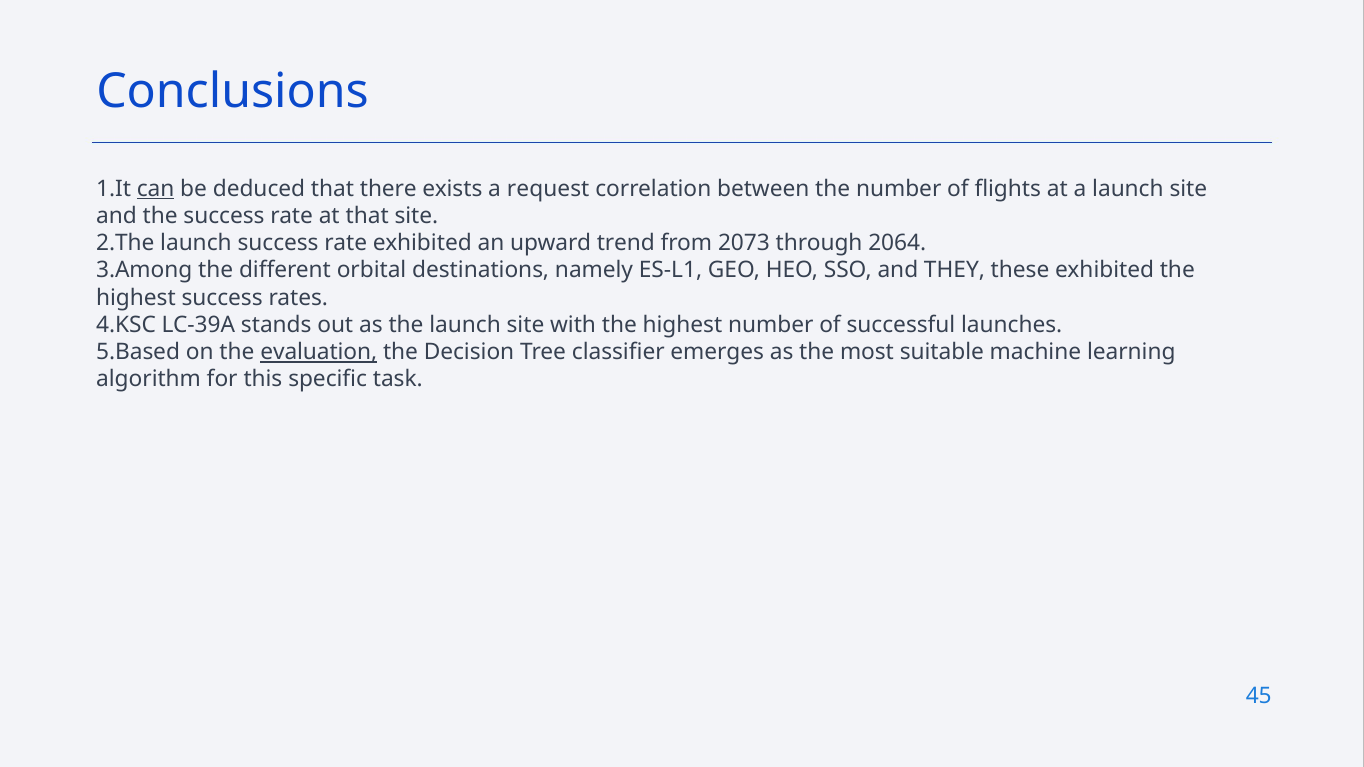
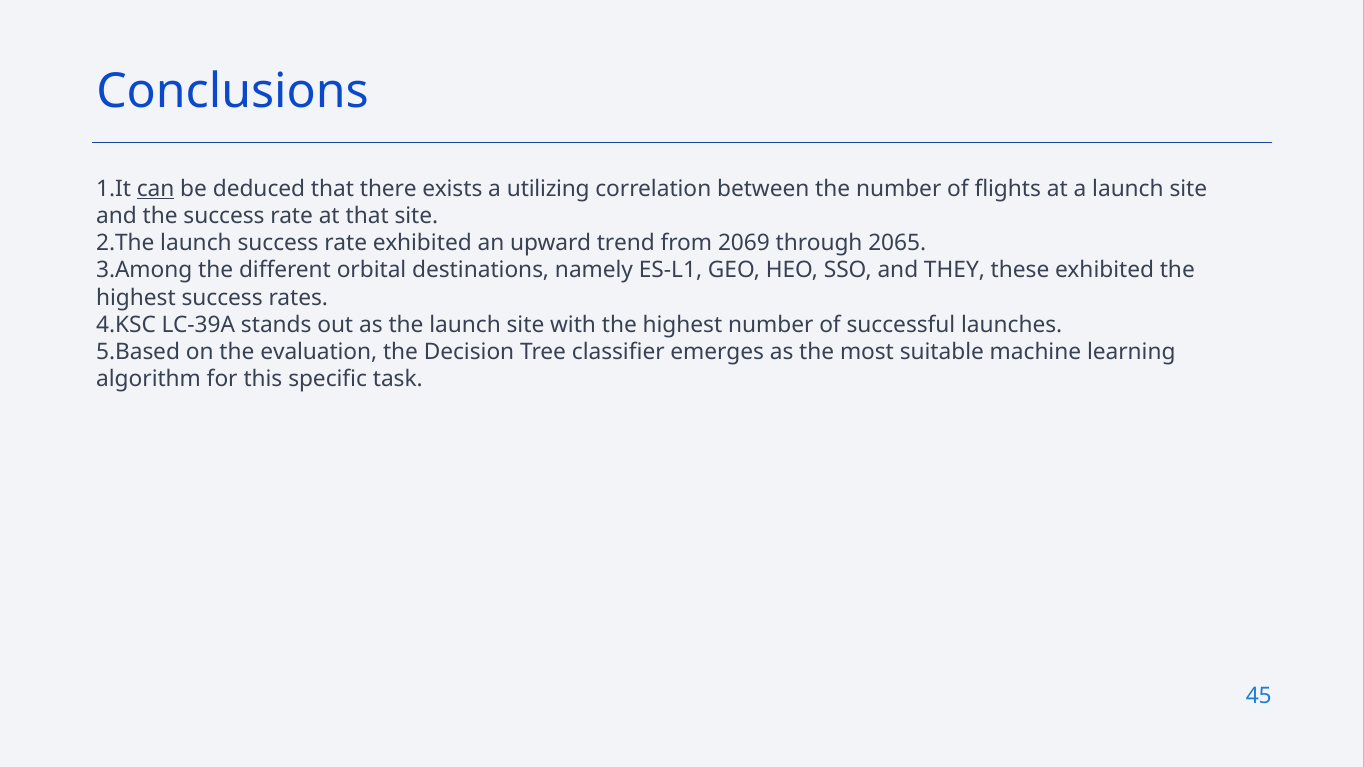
request: request -> utilizing (548, 189)
2073: 2073 -> 2069 (744, 243)
2064: 2064 -> 2065 (897, 243)
evaluation underline: present -> none (319, 352)
